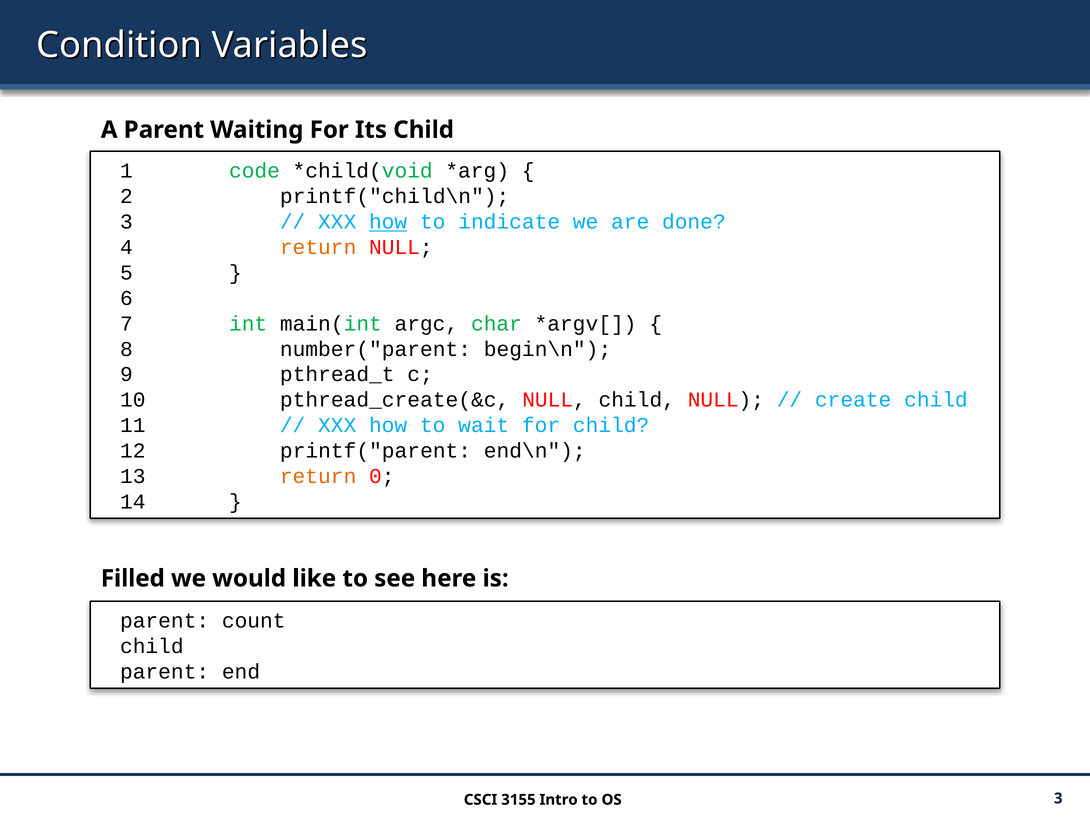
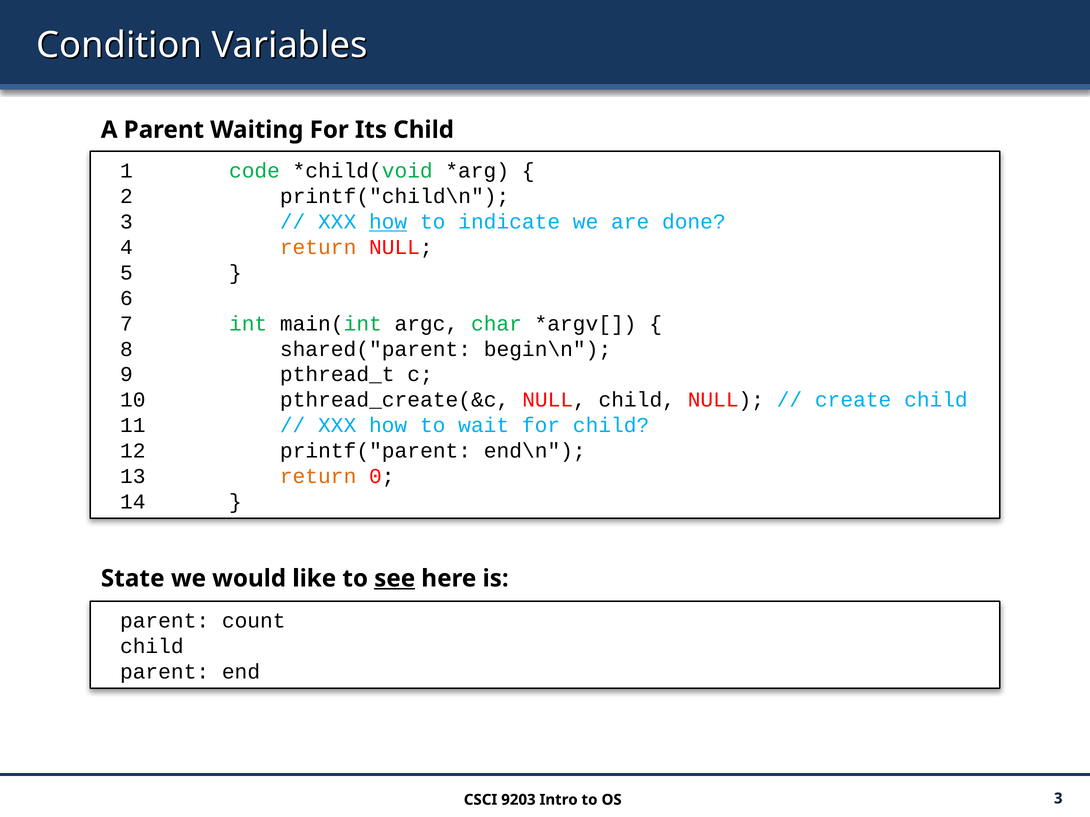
number("parent: number("parent -> shared("parent (375, 349)
Filled: Filled -> State (133, 579)
see underline: none -> present (395, 579)
3155: 3155 -> 9203 (518, 800)
